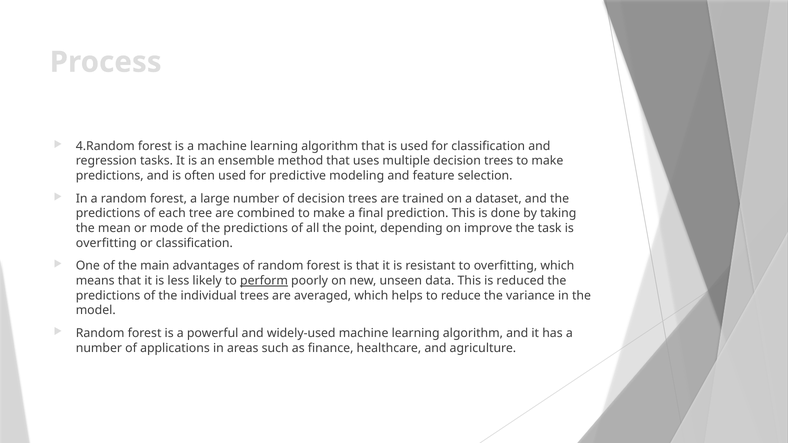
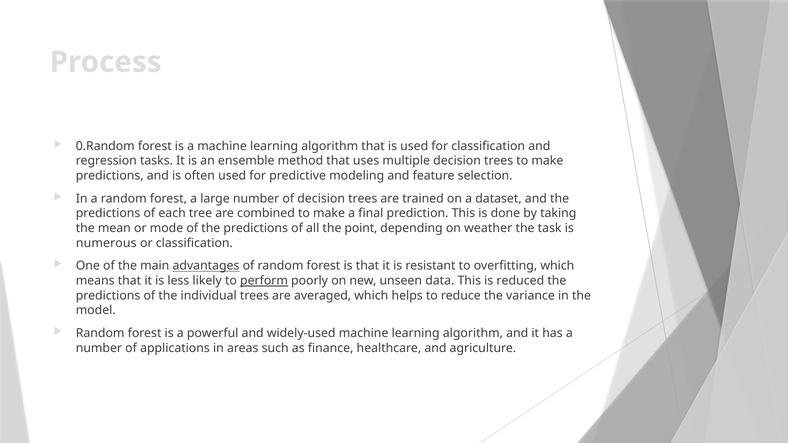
4.Random: 4.Random -> 0.Random (105, 146)
improve: improve -> weather (488, 228)
overfitting: overfitting -> numerous (106, 243)
advantages underline: none -> present (206, 266)
